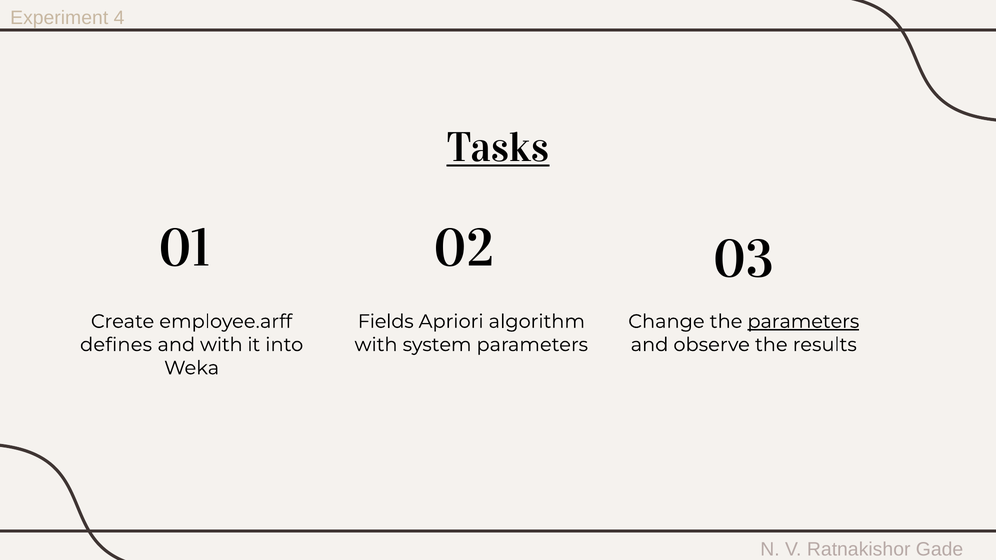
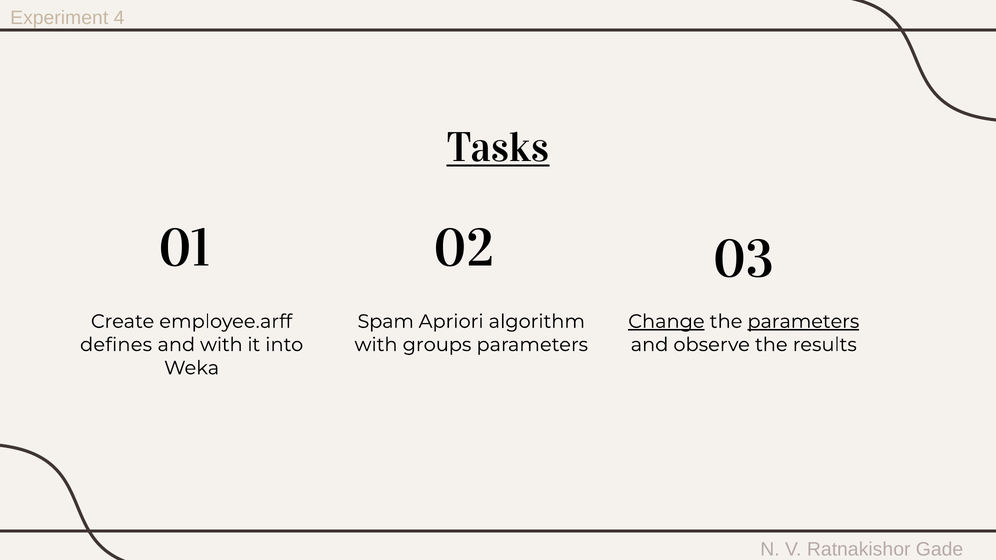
Fields: Fields -> Spam (386, 322)
Change underline: none -> present (666, 322)
system: system -> groups (437, 345)
